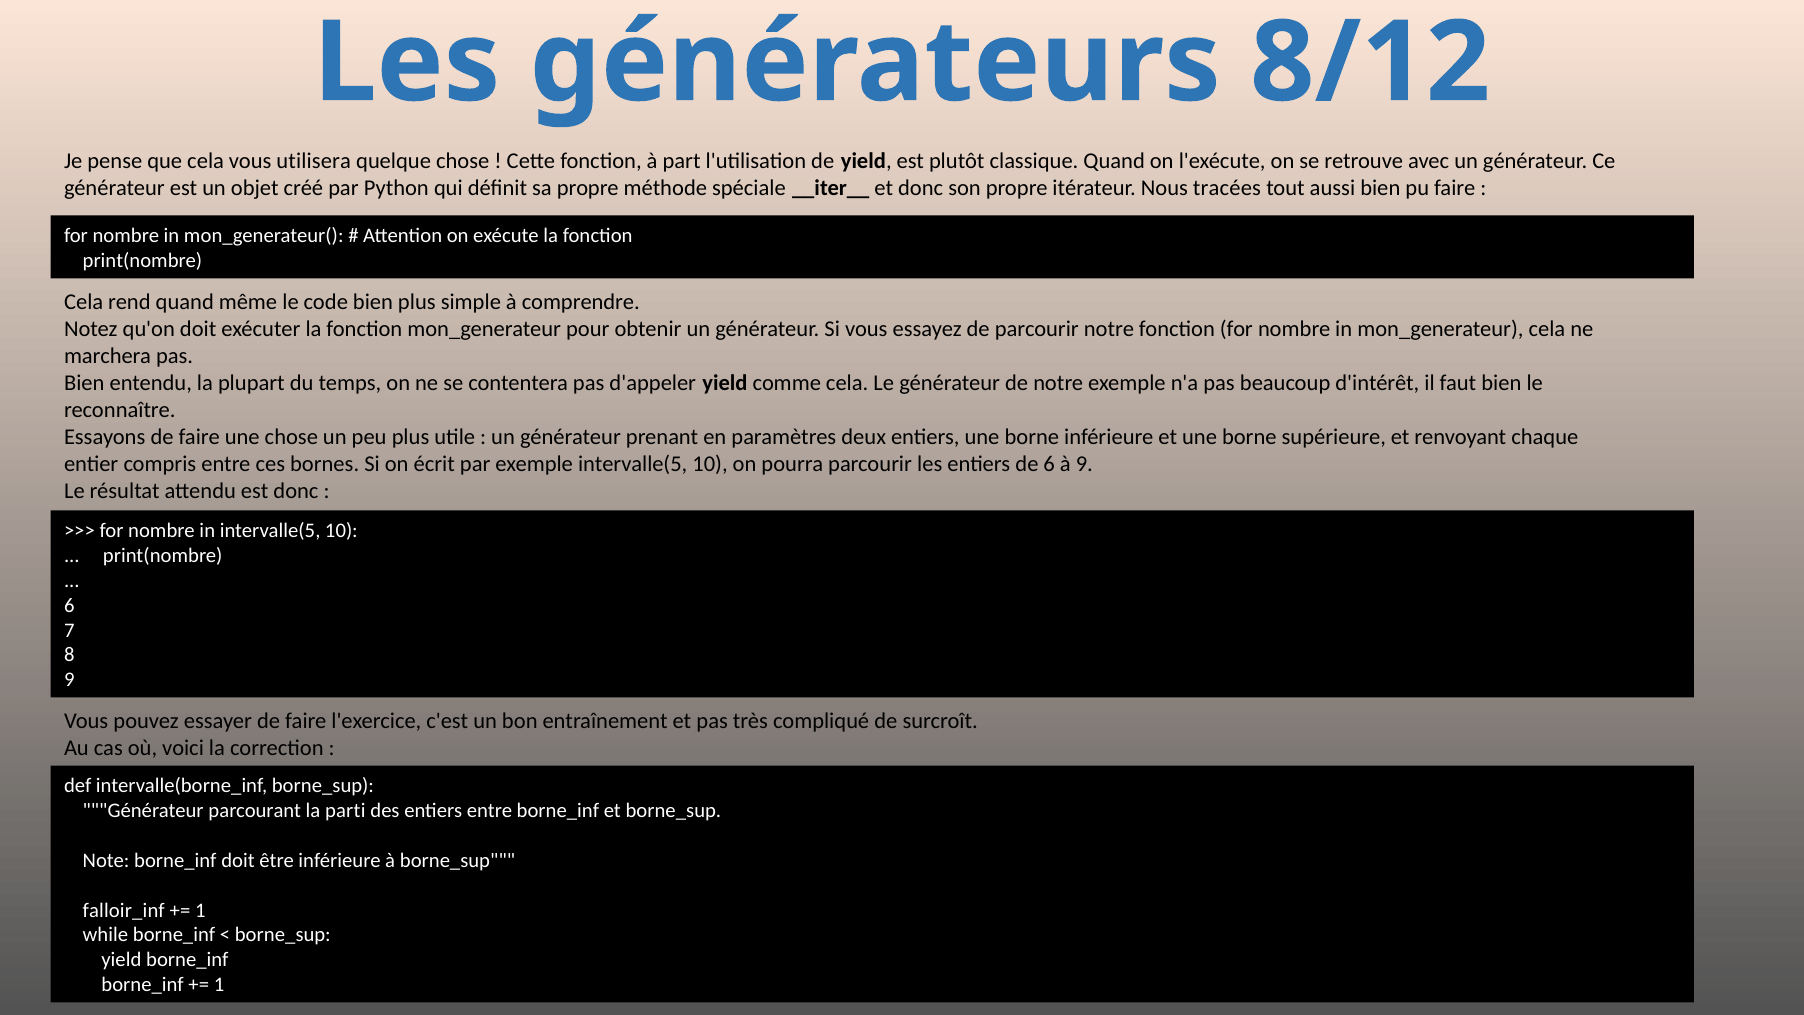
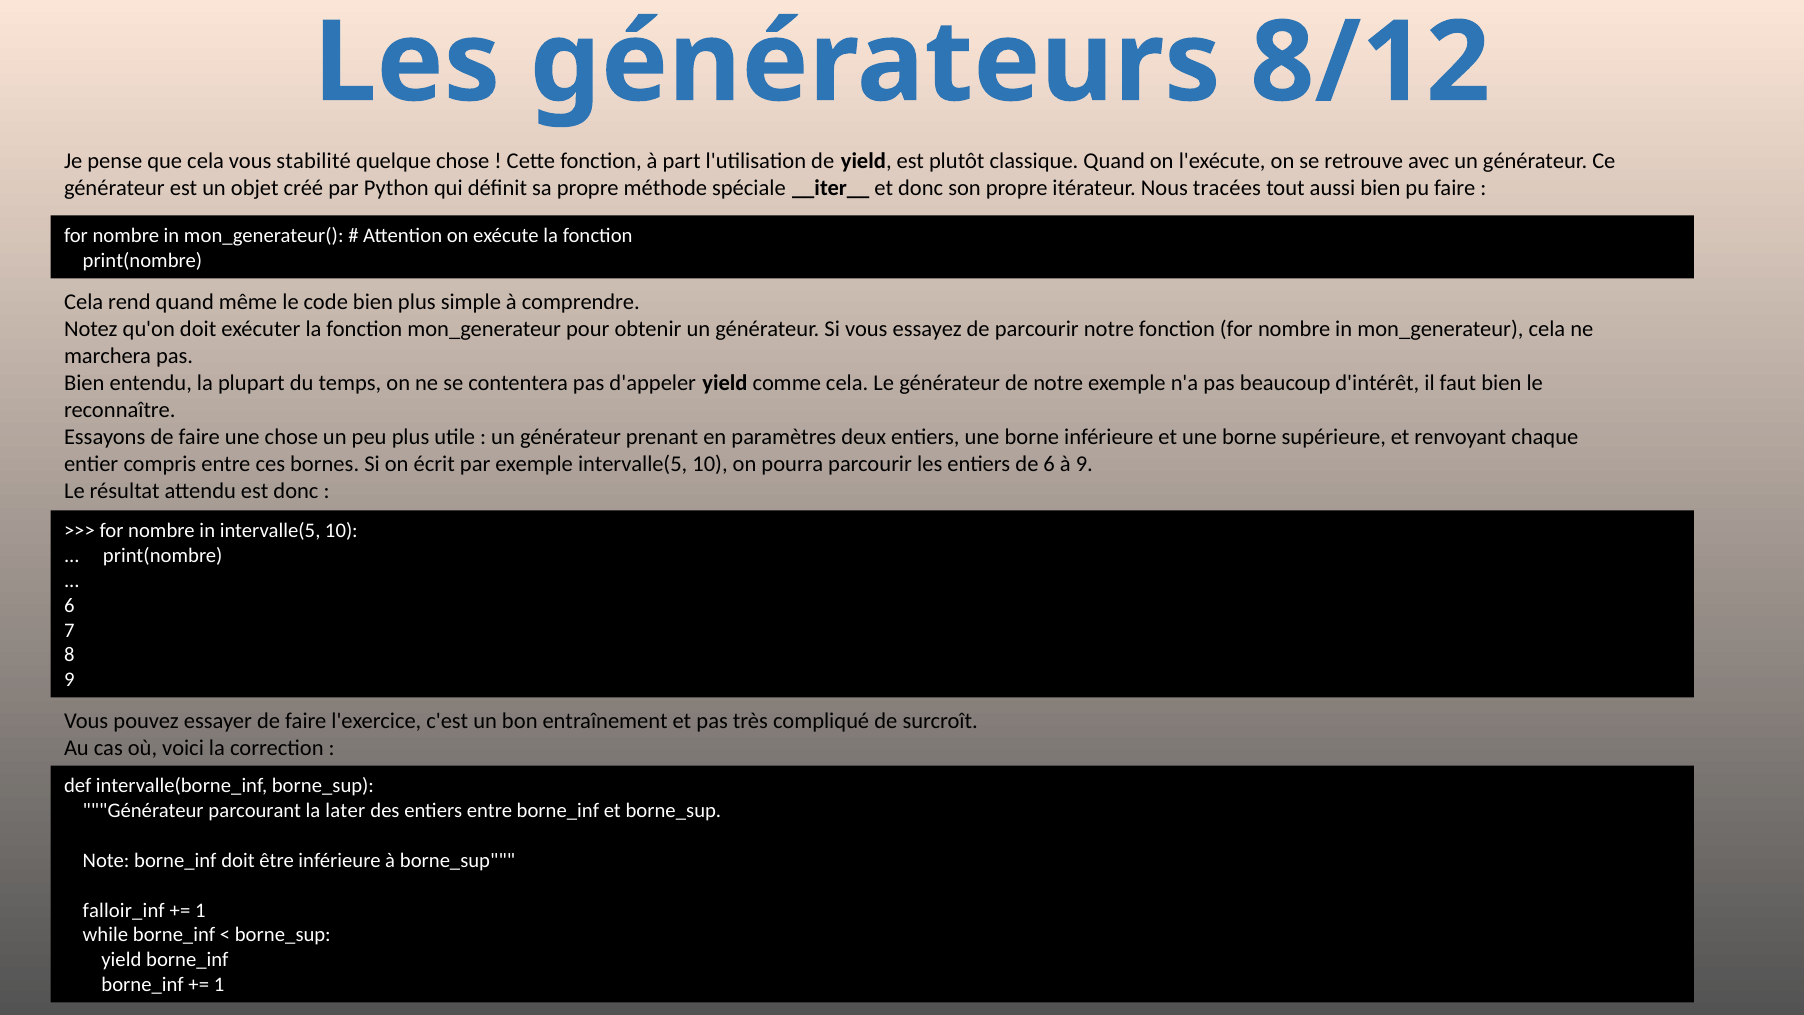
utilisera: utilisera -> stabilité (314, 161)
parti: parti -> later (345, 811)
